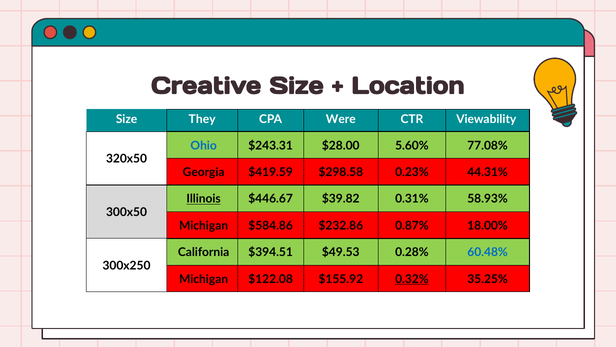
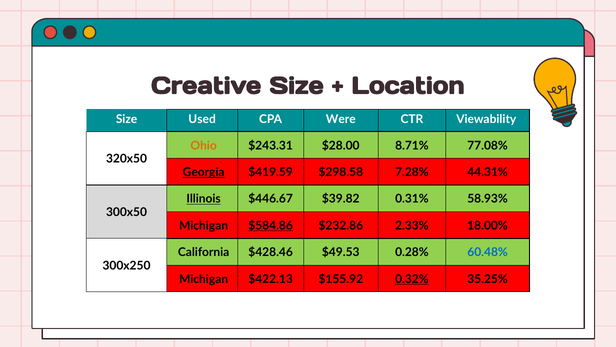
They: They -> Used (202, 119)
Ohio colour: blue -> orange (204, 145)
5.60%: 5.60% -> 8.71% (412, 145)
Georgia underline: none -> present (204, 172)
0.23%: 0.23% -> 7.28% (412, 172)
$584.86 underline: none -> present (271, 225)
0.87%: 0.87% -> 2.33% (412, 225)
$394.51: $394.51 -> $428.46 (271, 252)
$122.08: $122.08 -> $422.13 (271, 279)
